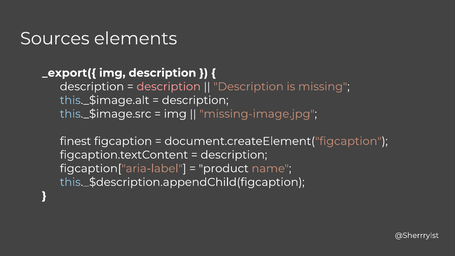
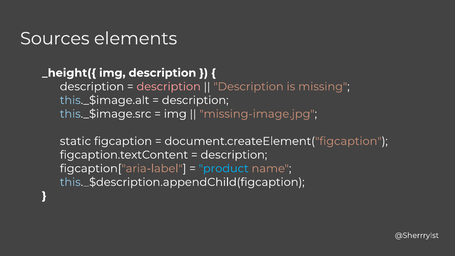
_export({: _export({ -> _height({ (69, 73)
finest: finest -> static (75, 141)
product colour: white -> light blue (224, 168)
